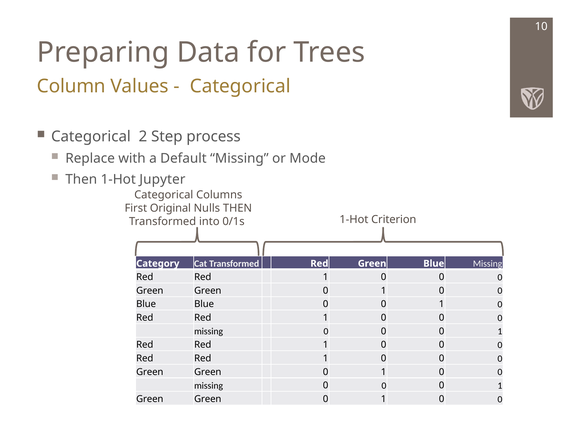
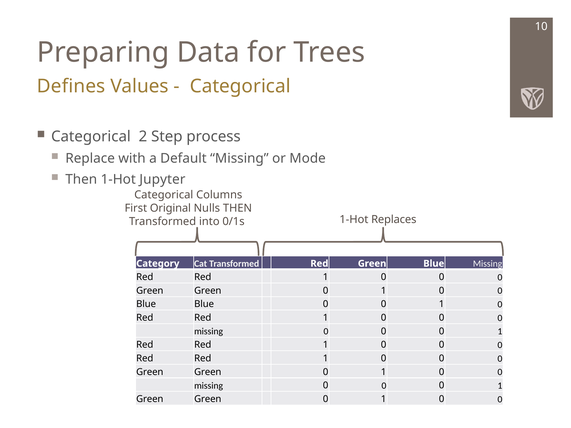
Column: Column -> Defines (71, 86)
Criterion: Criterion -> Replaces (394, 220)
